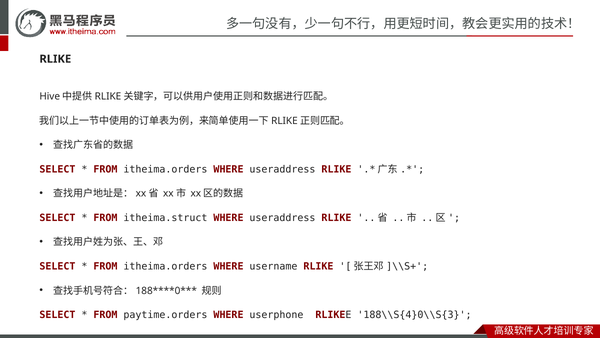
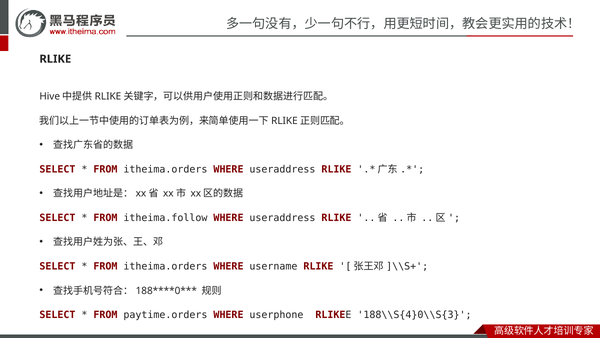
itheima.struct: itheima.struct -> itheima.follow (165, 218)
